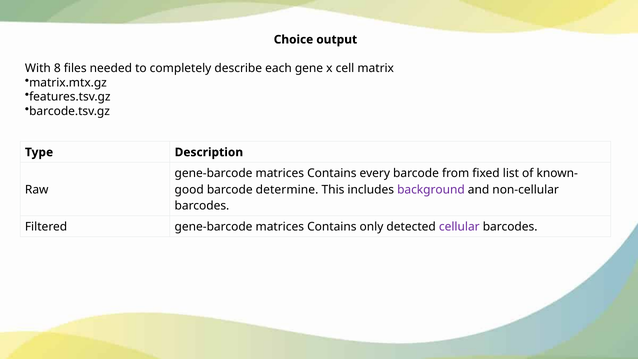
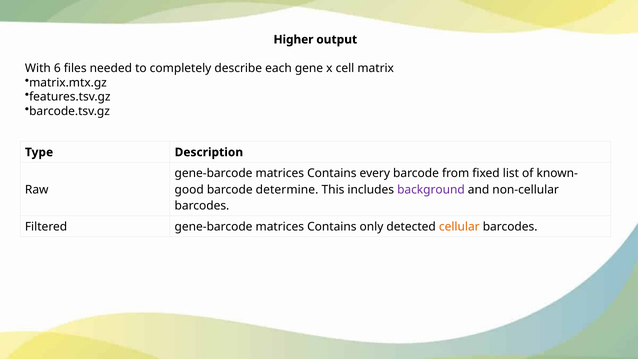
Choice: Choice -> Higher (293, 40)
8: 8 -> 6 (57, 68)
cellular colour: purple -> orange (459, 227)
